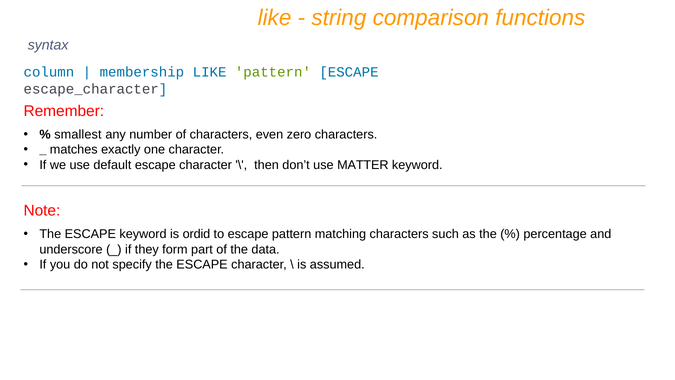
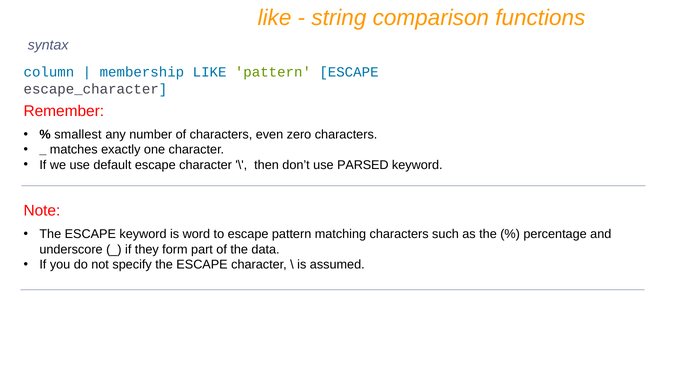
MATTER: MATTER -> PARSED (363, 165)
ordid: ordid -> word (196, 234)
